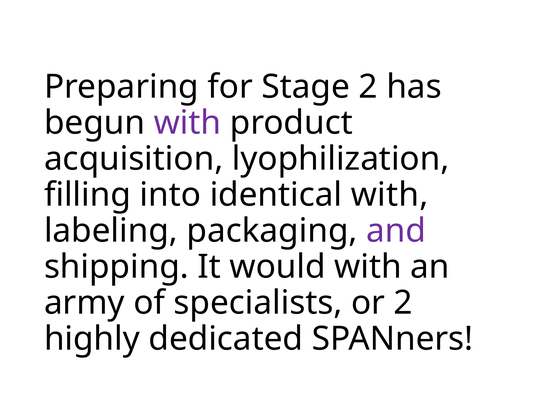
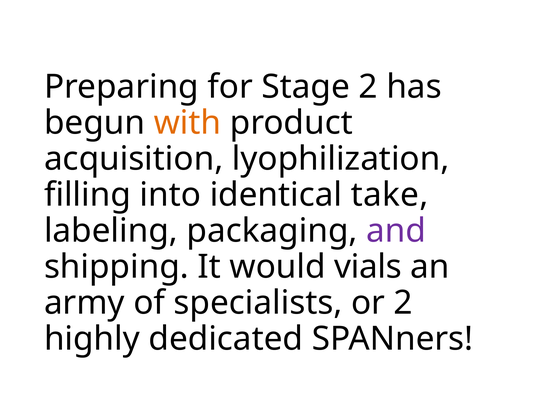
with colour: purple -> orange (187, 123)
identical with: with -> take (390, 195)
would with: with -> vials (368, 267)
